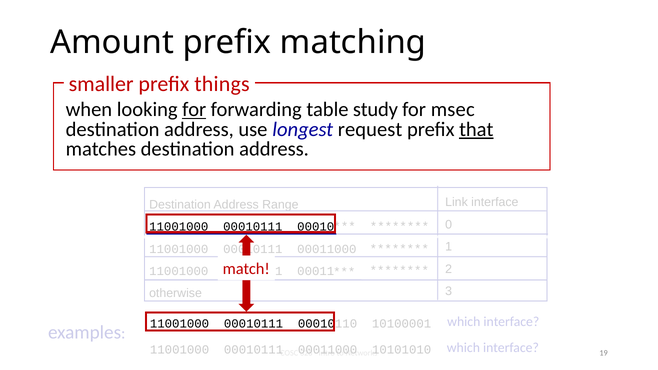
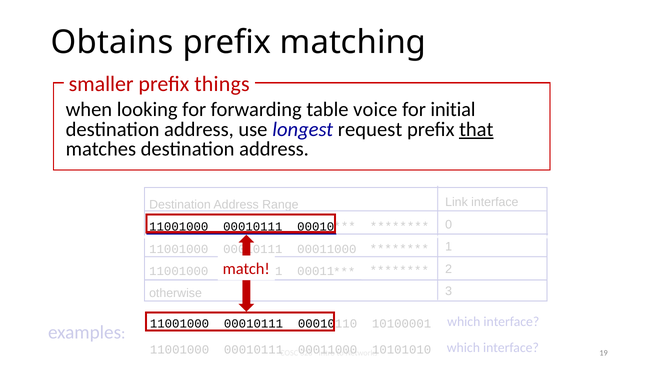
Amount: Amount -> Obtains (112, 43)
for underline: present -> none (194, 110)
study: study -> voice (375, 110)
msec: msec -> initial (453, 110)
